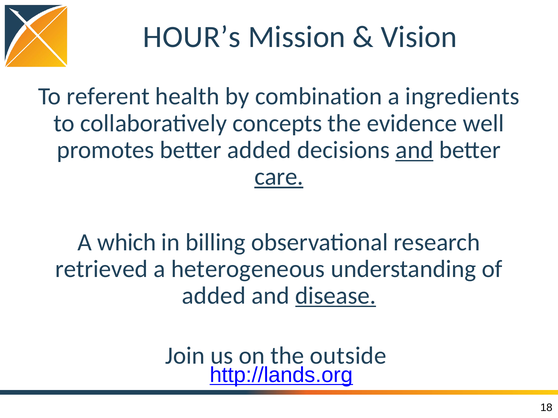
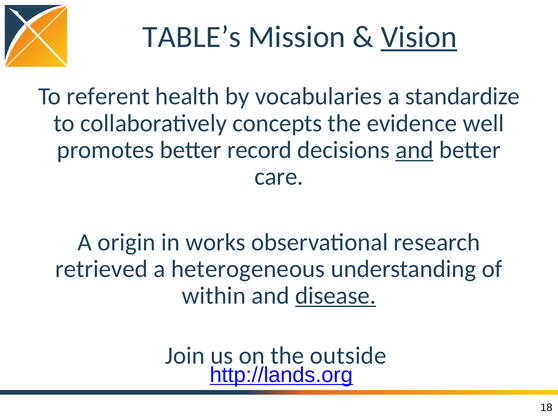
HOUR’s: HOUR’s -> TABLE’s (192, 37)
Vision underline: none -> present (419, 37)
combination: combination -> vocabularies (319, 97)
ingredients: ingredients -> standardize (463, 97)
better added: added -> record (259, 150)
care underline: present -> none (279, 177)
which: which -> origin (127, 242)
billing: billing -> works (216, 242)
added: added -> within (214, 296)
